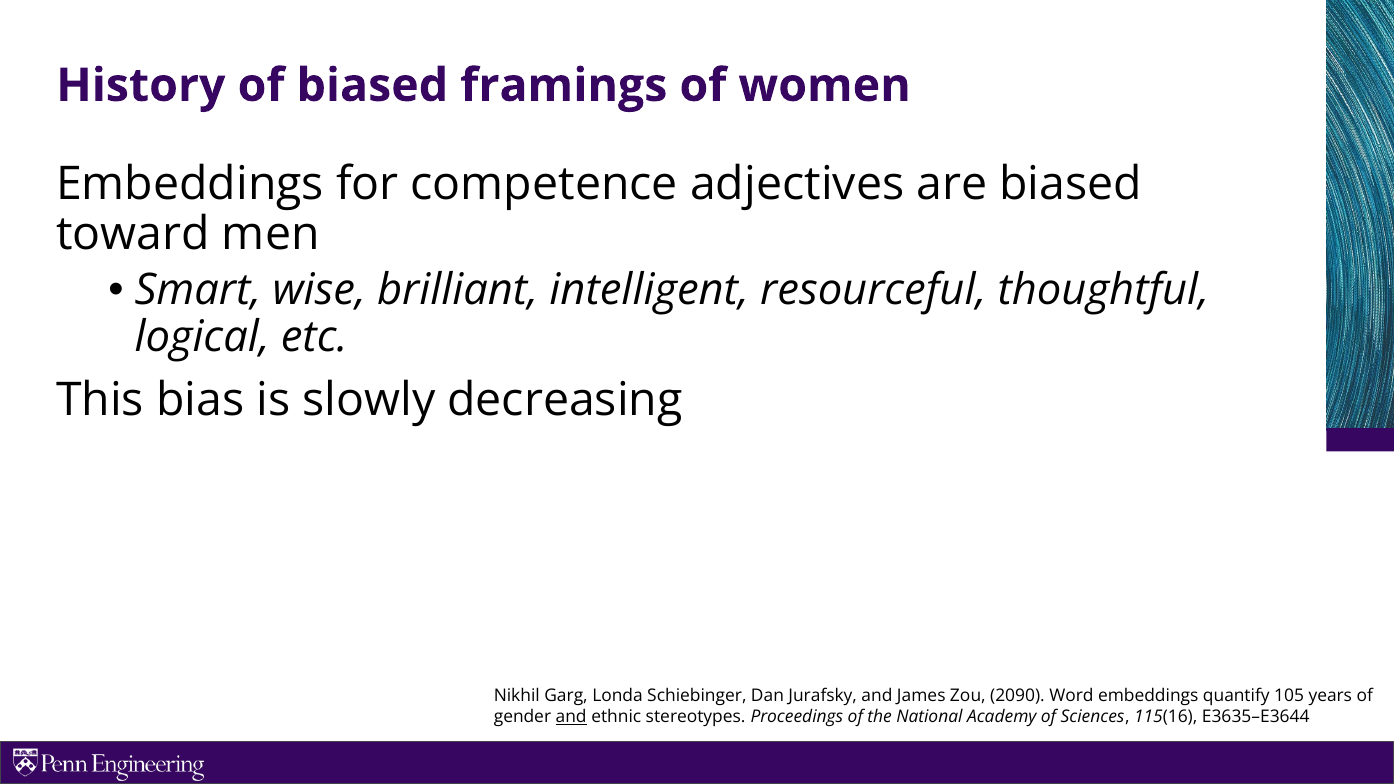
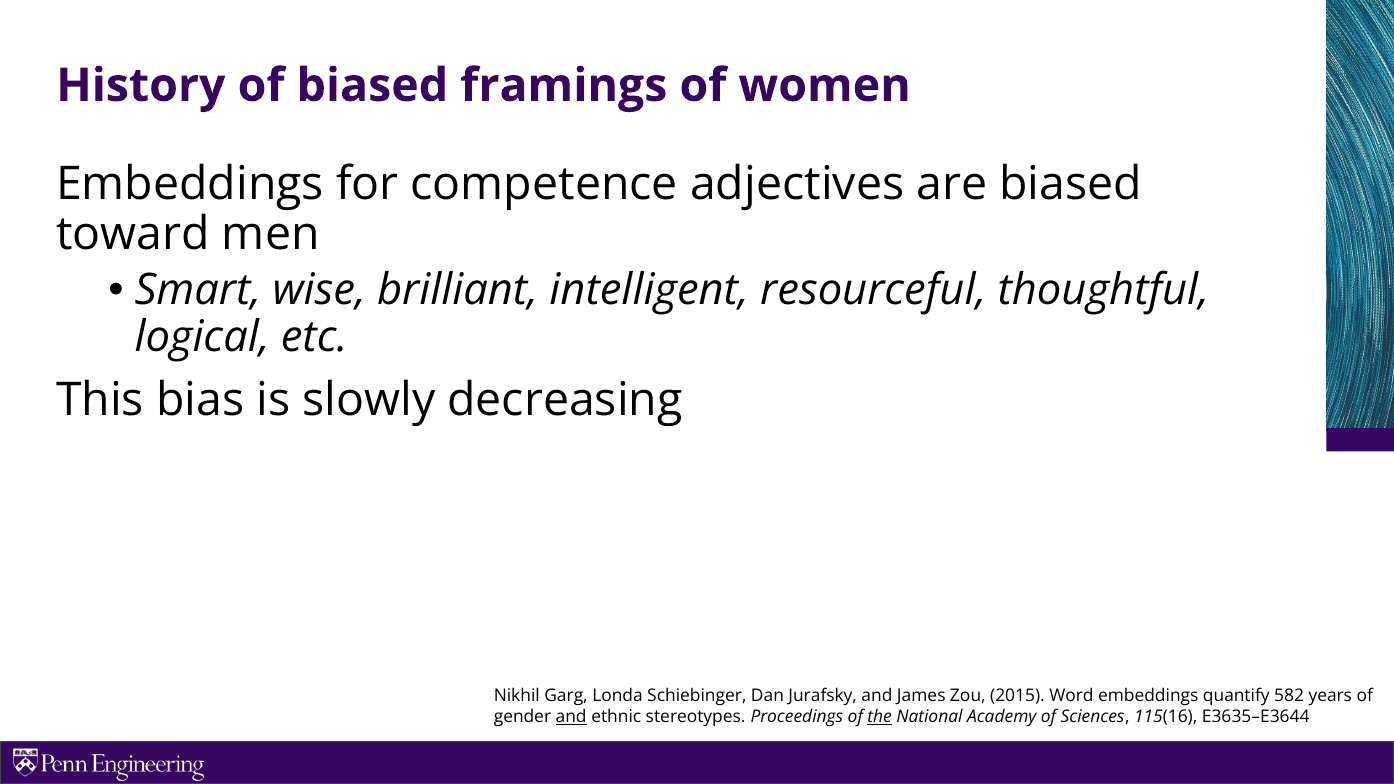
2090: 2090 -> 2015 (1017, 696)
105: 105 -> 582 (1289, 696)
the underline: none -> present (880, 717)
